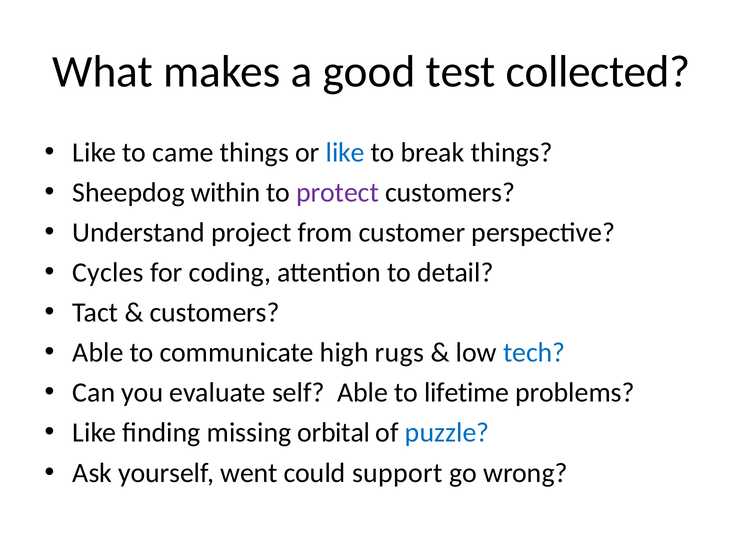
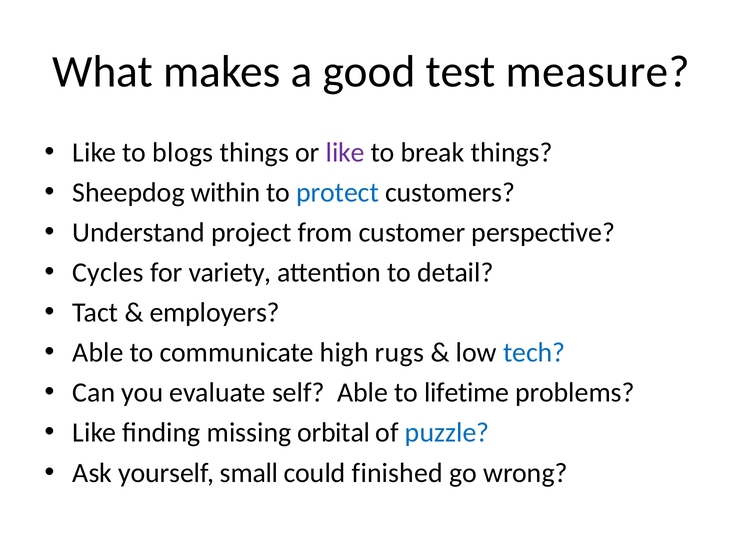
collected: collected -> measure (598, 72)
came: came -> blogs (183, 152)
like colour: blue -> purple (345, 152)
protect colour: purple -> blue (338, 192)
coding: coding -> variety (230, 273)
customers: customers -> employers (215, 313)
went: went -> small (249, 473)
support: support -> finished (397, 473)
